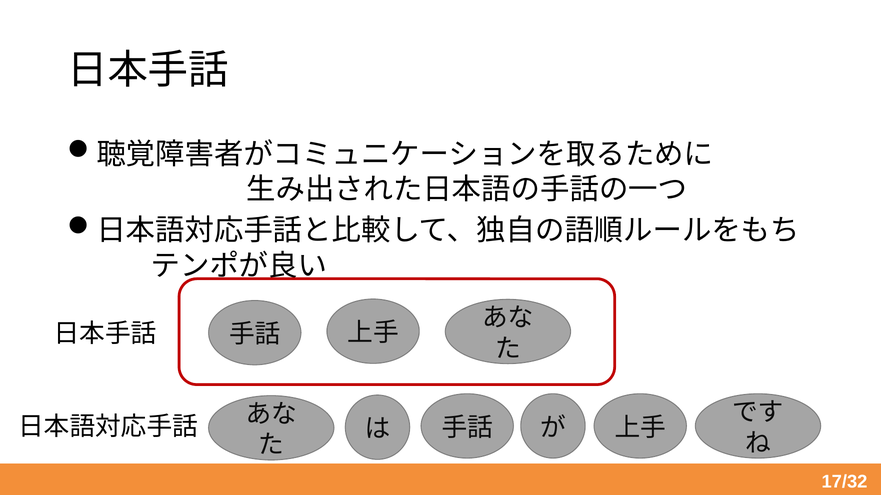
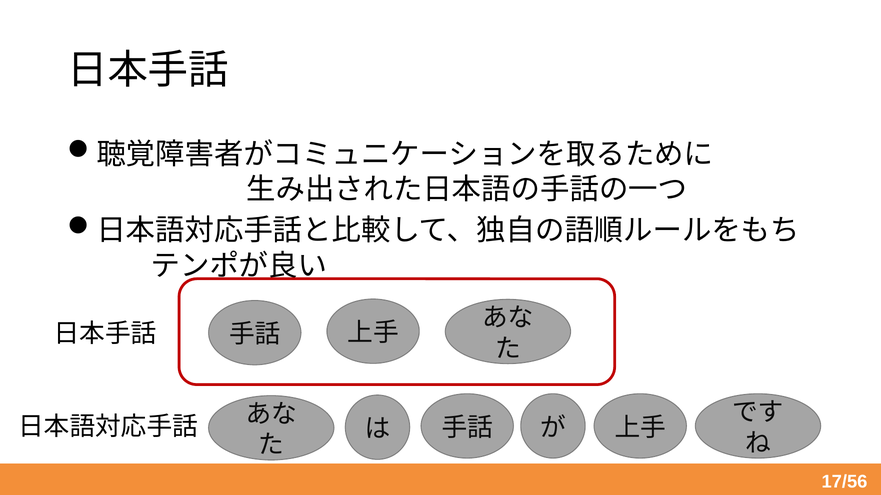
17/32: 17/32 -> 17/56 (844, 482)
